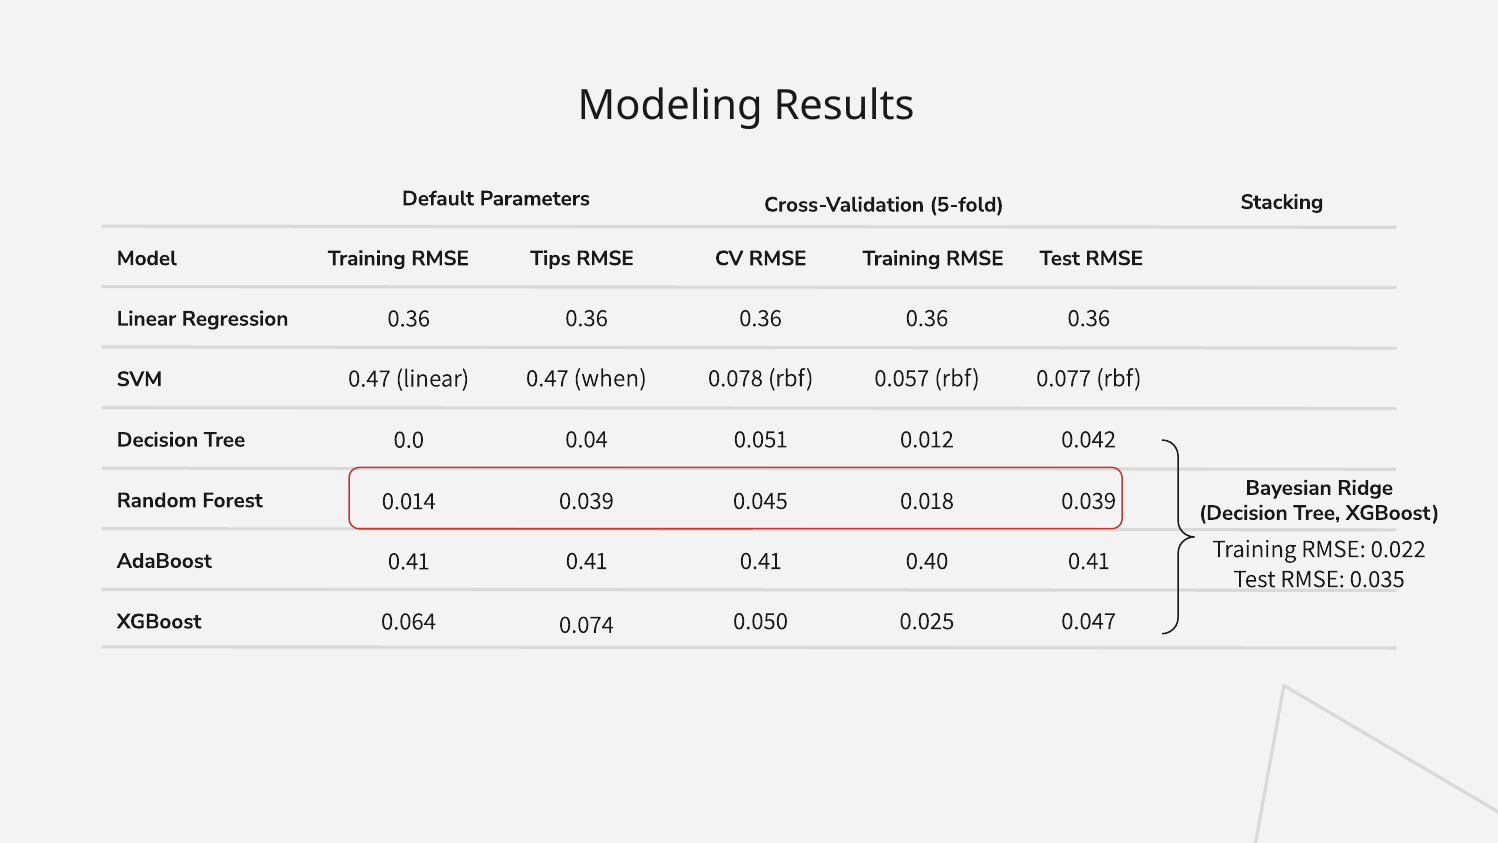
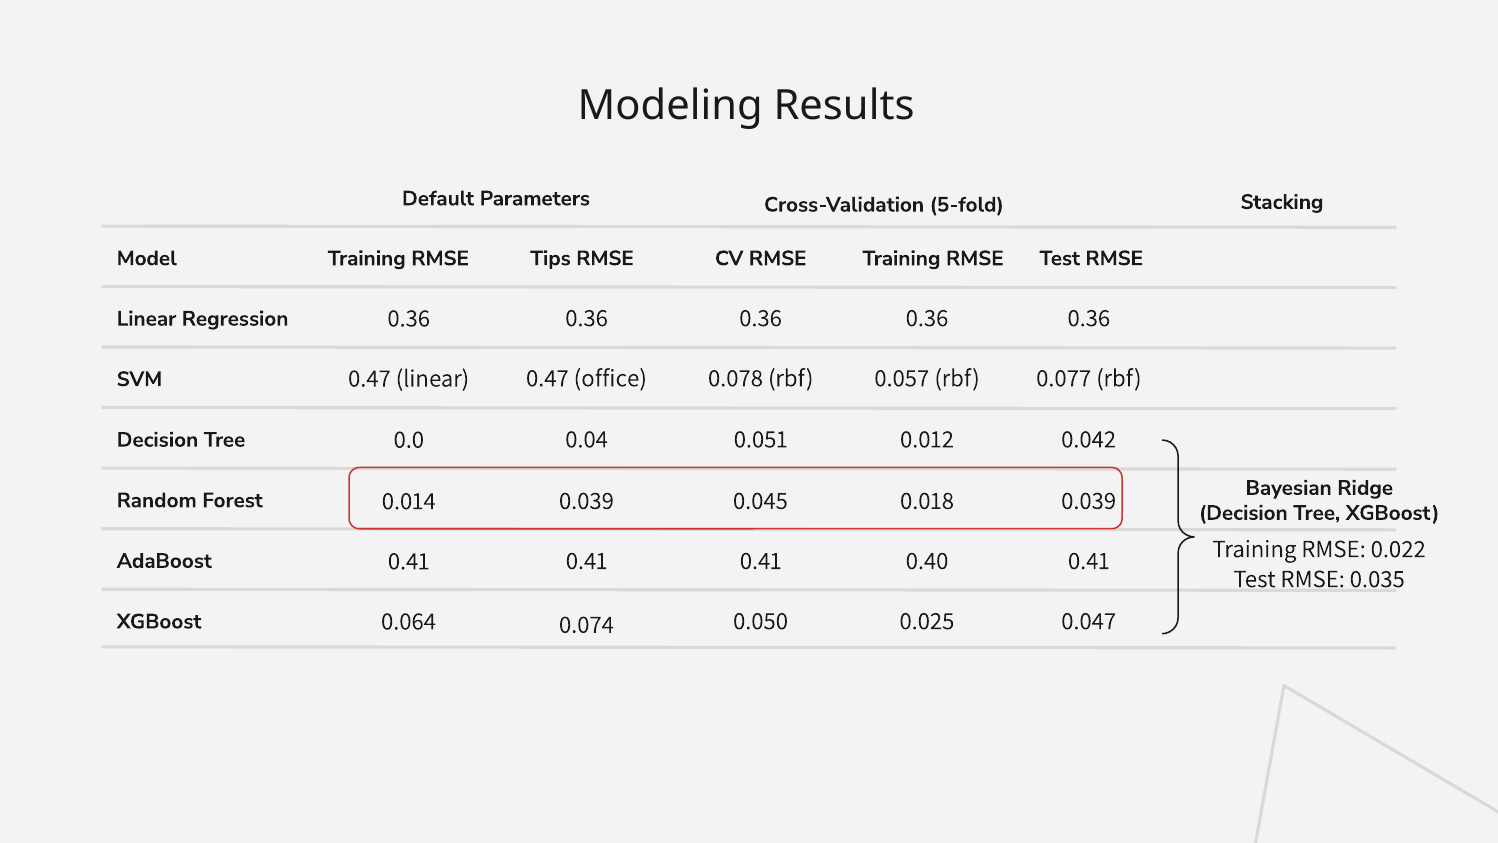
when: when -> office (610, 378)
